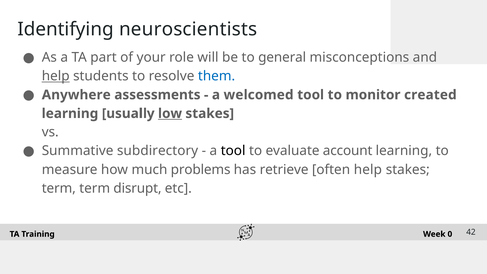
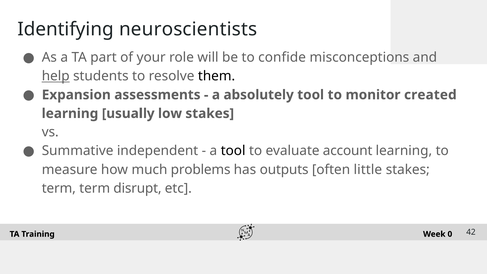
general: general -> confide (282, 57)
them colour: blue -> black (217, 76)
Anywhere: Anywhere -> Expansion (76, 95)
welcomed: welcomed -> absolutely (259, 95)
low underline: present -> none (170, 113)
subdirectory: subdirectory -> independent (158, 151)
retrieve: retrieve -> outputs (284, 170)
often help: help -> little (368, 170)
